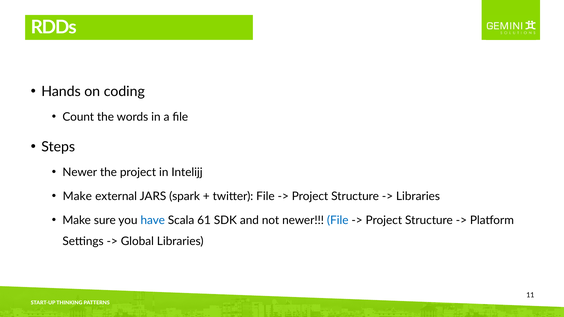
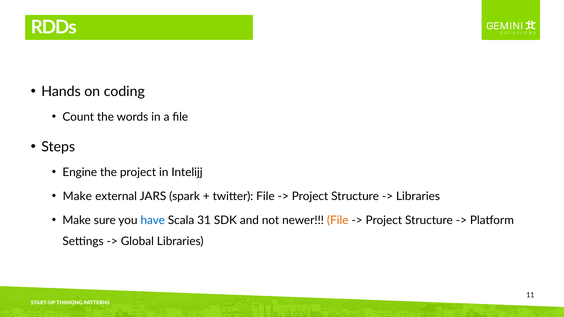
Newer: Newer -> Engine (80, 172)
61: 61 -> 31 (204, 220)
File colour: blue -> orange (338, 220)
